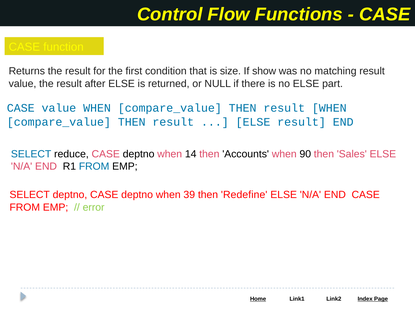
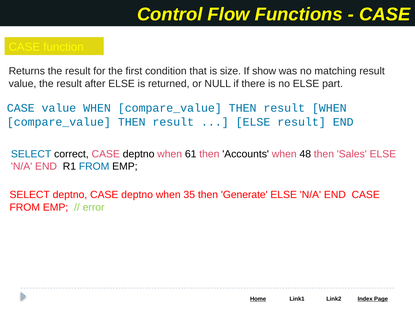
reduce: reduce -> correct (71, 154)
14: 14 -> 61 (191, 154)
90: 90 -> 48 (305, 154)
39: 39 -> 35 (189, 195)
Redefine: Redefine -> Generate (244, 195)
